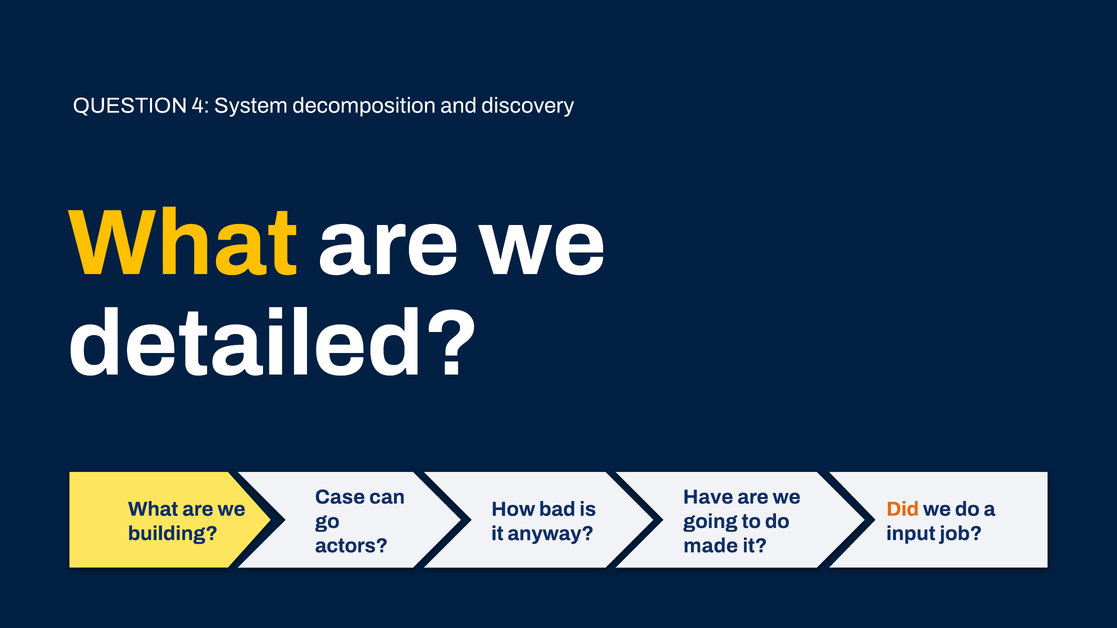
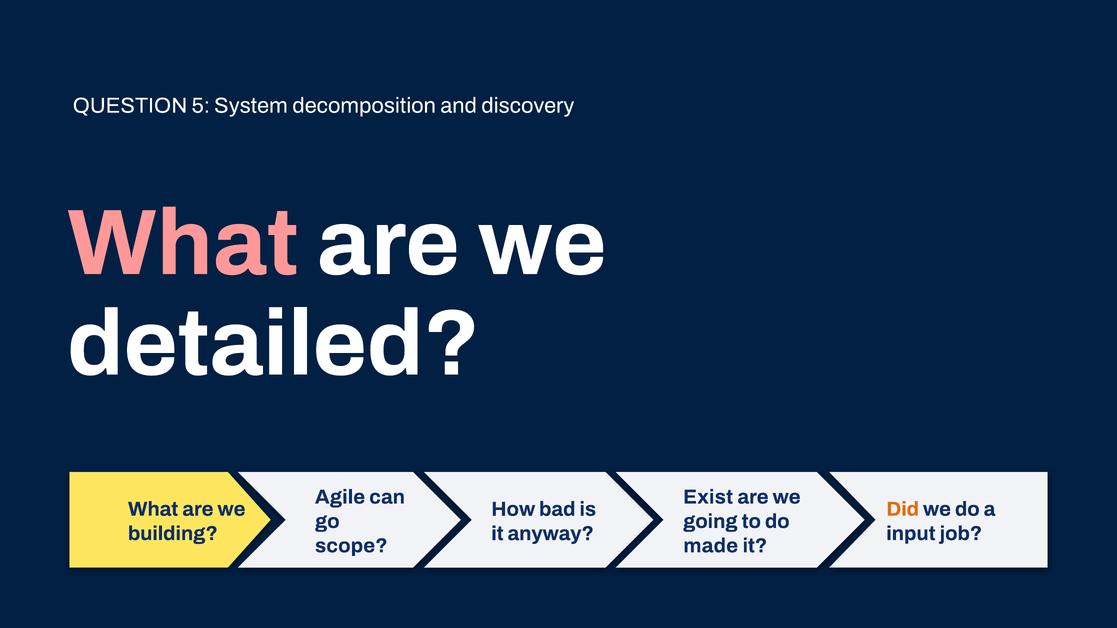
4: 4 -> 5 (201, 106)
What colour: yellow -> pink (183, 243)
Case: Case -> Agile (340, 497)
Have: Have -> Exist (708, 497)
actors: actors -> scope (351, 546)
